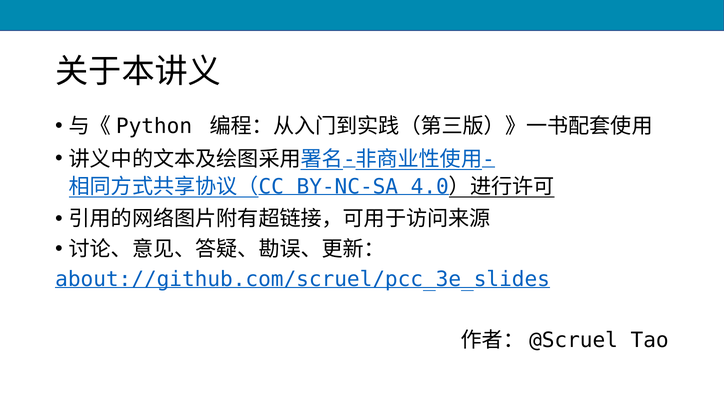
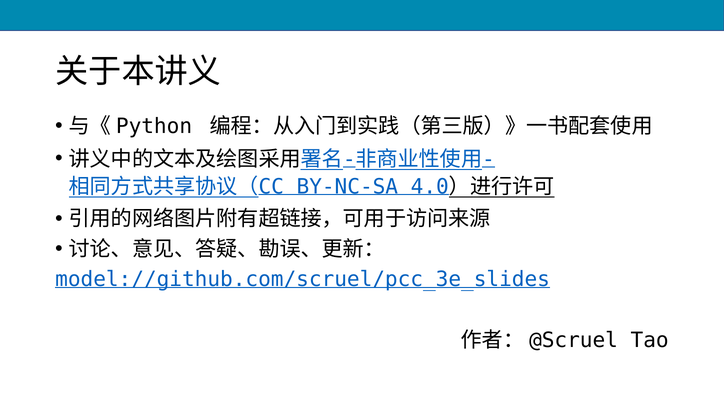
about://github.com/scruel/pcc_3e_slides: about://github.com/scruel/pcc_3e_slides -> model://github.com/scruel/pcc_3e_slides (303, 280)
